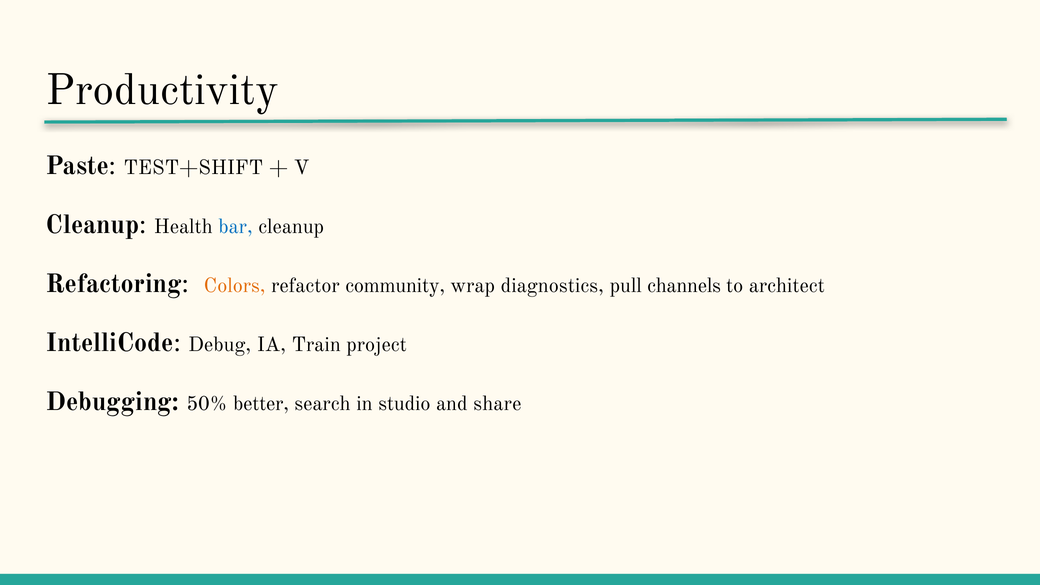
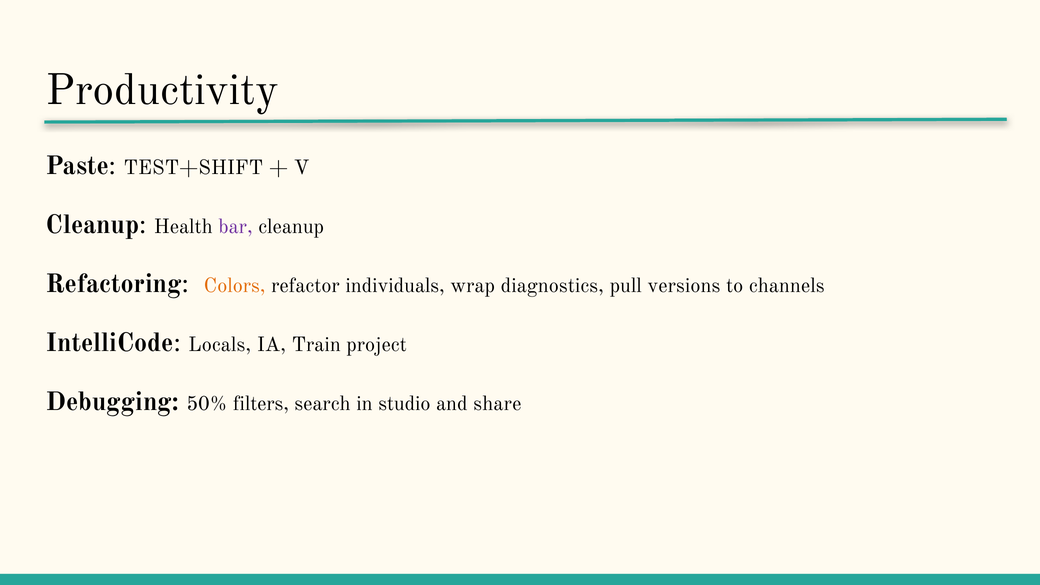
bar colour: blue -> purple (235, 227)
community: community -> individuals (395, 286)
channels: channels -> versions (684, 286)
architect: architect -> channels (787, 286)
Debug: Debug -> Locals (220, 345)
better: better -> filters (261, 403)
